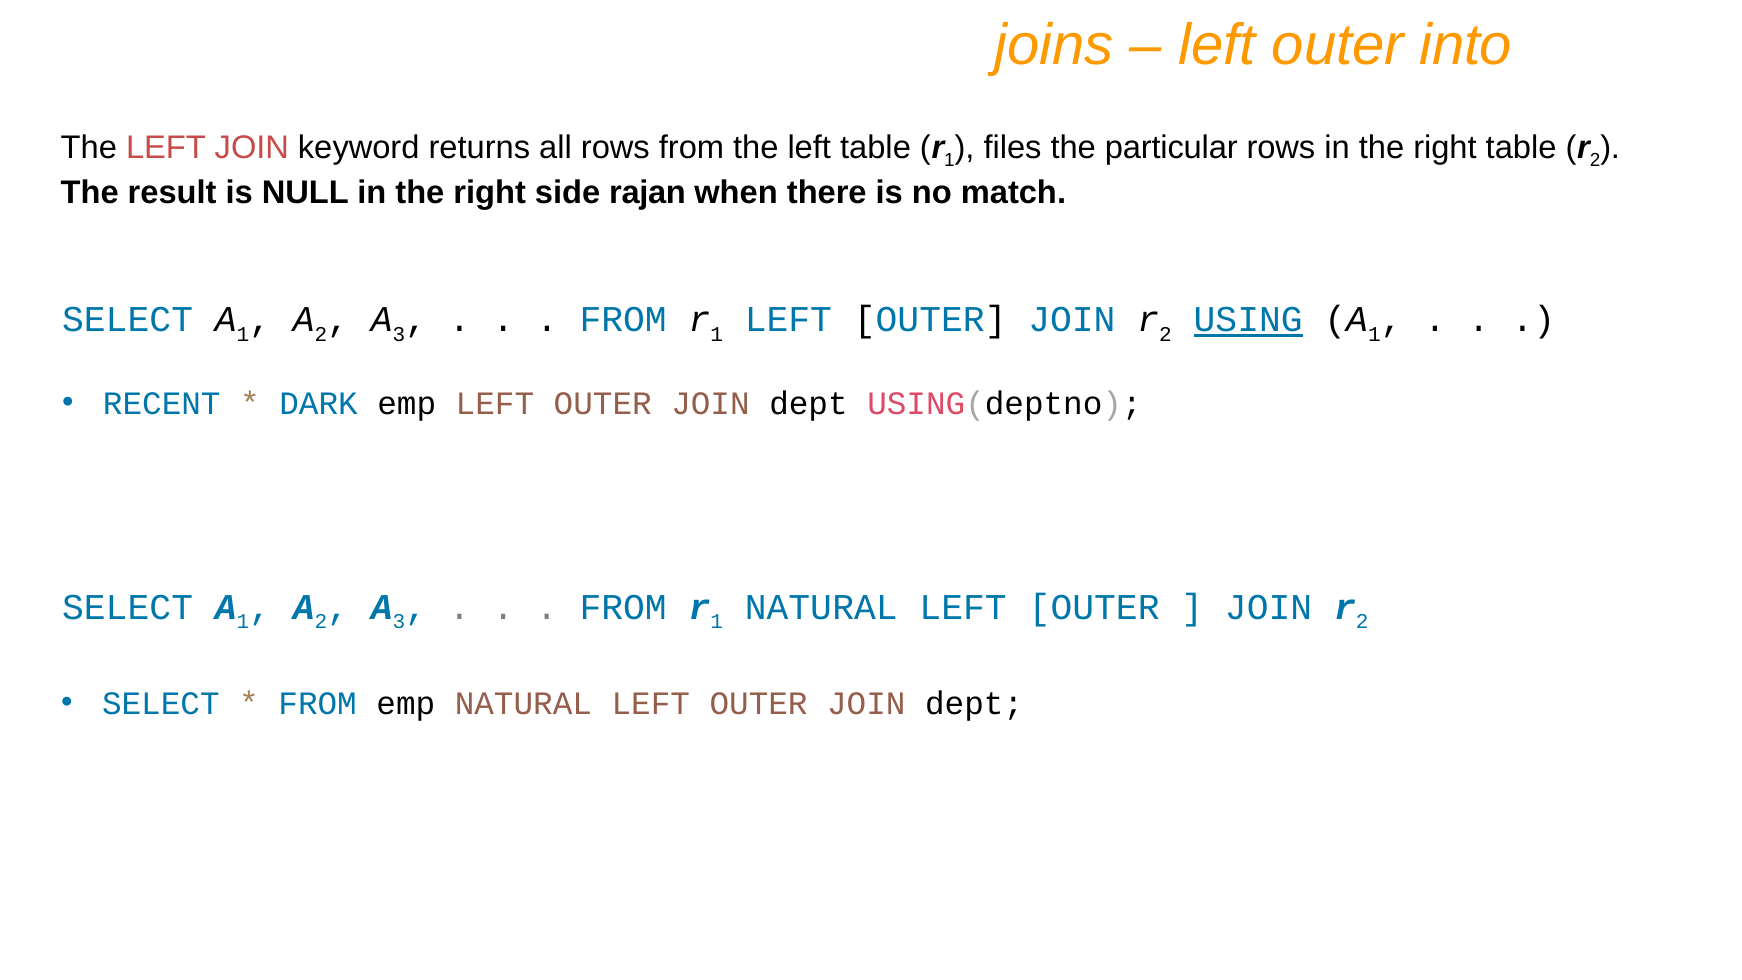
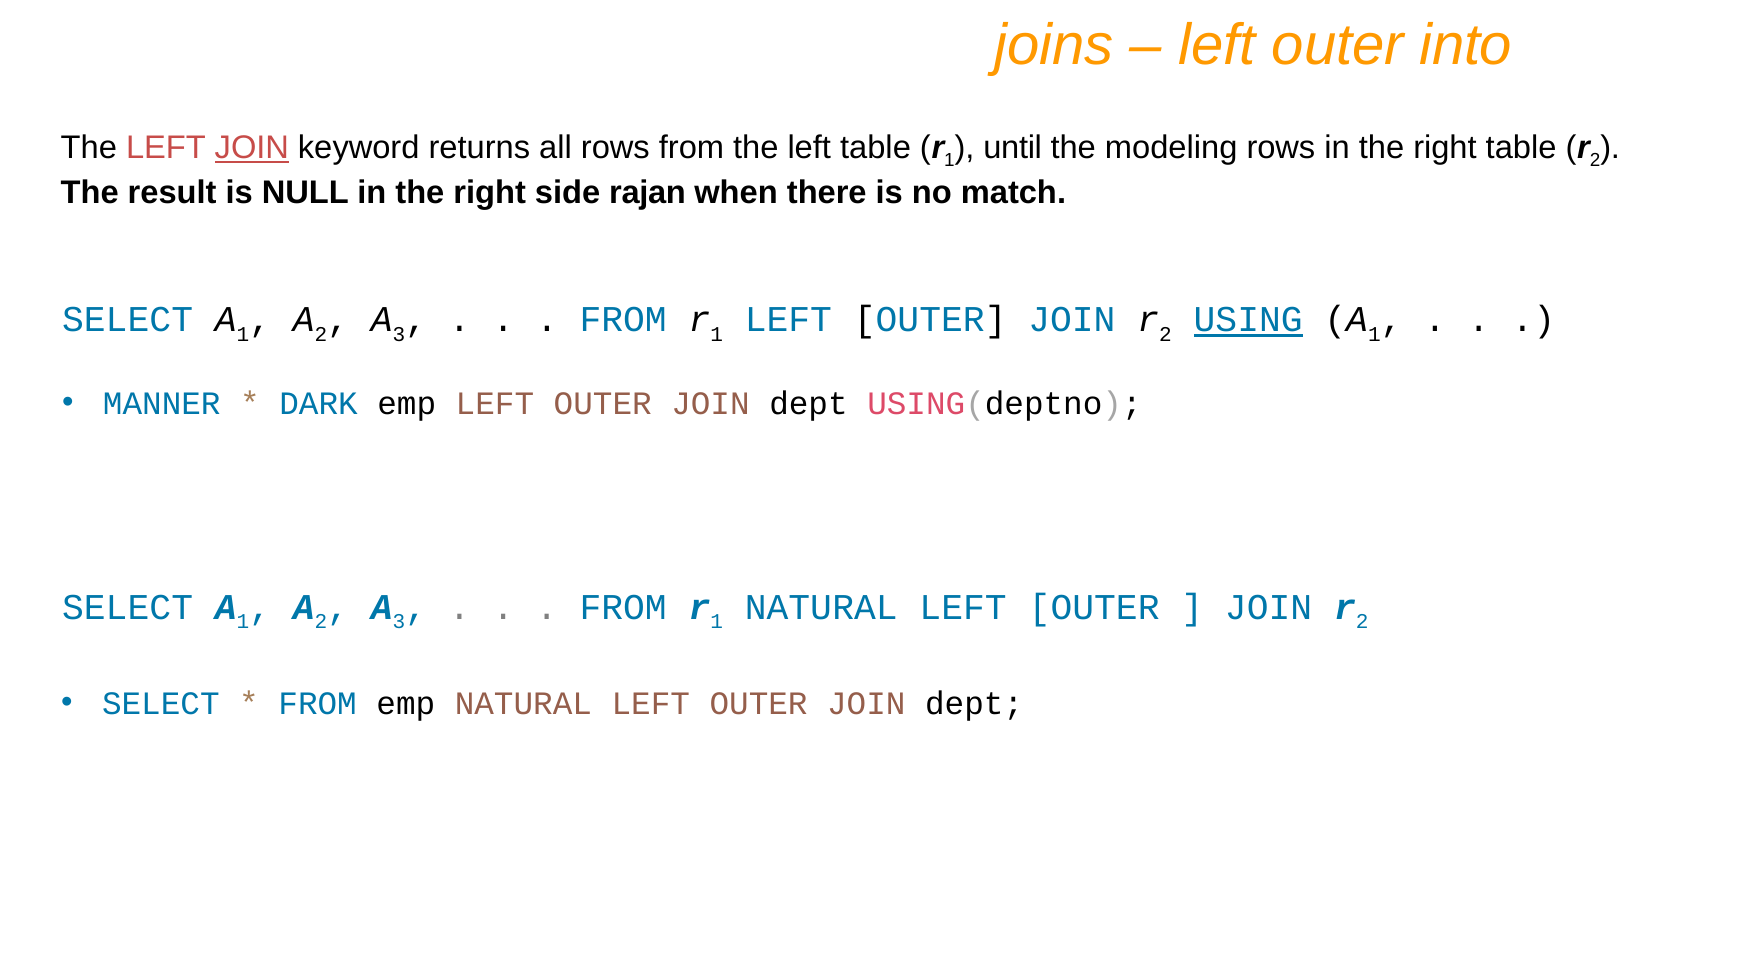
JOIN underline: none -> present (252, 148)
files: files -> until (1013, 148)
particular: particular -> modeling (1171, 148)
RECENT: RECENT -> MANNER (162, 404)
